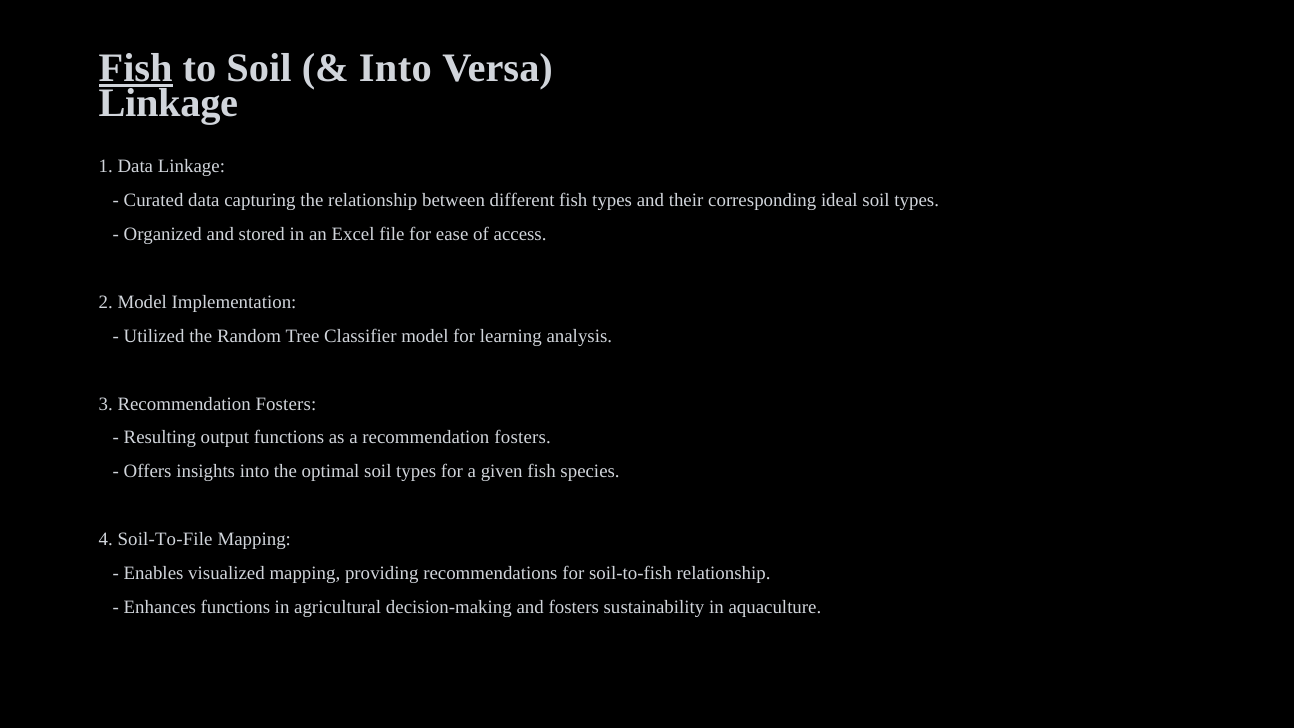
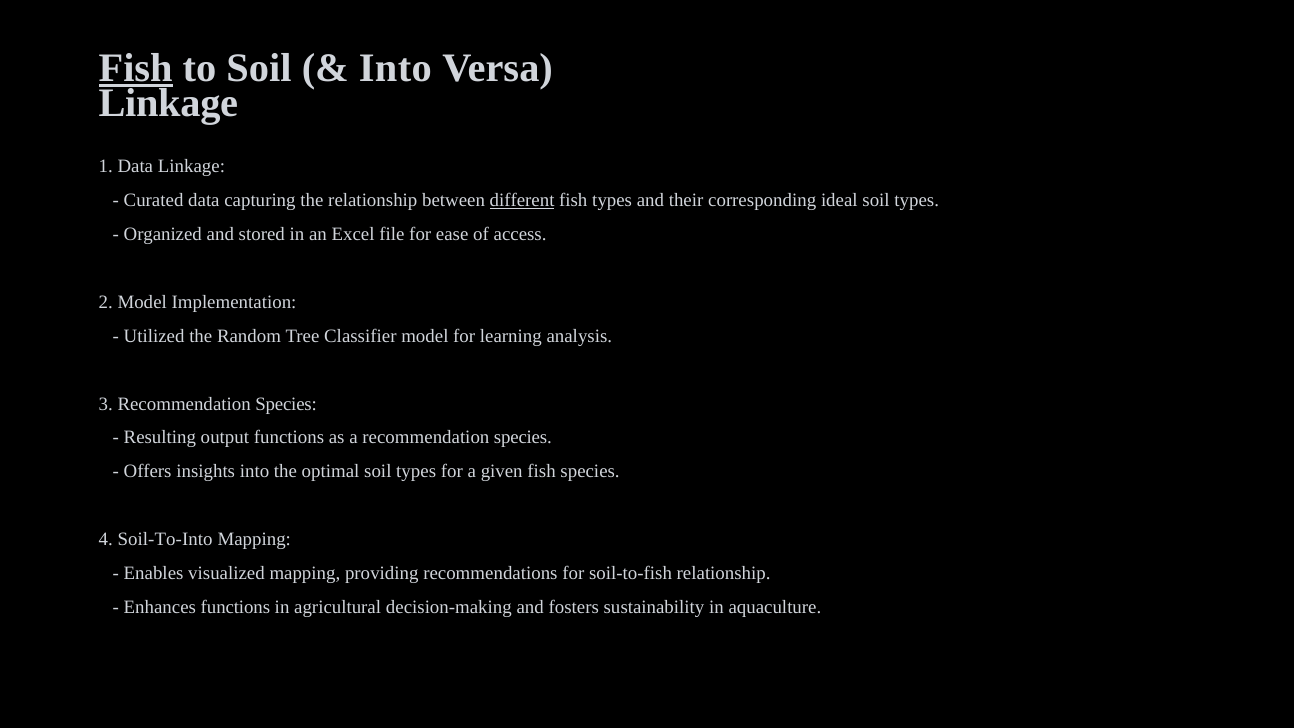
different underline: none -> present (522, 200)
3 Recommendation Fosters: Fosters -> Species (286, 404)
a recommendation fosters: fosters -> species (523, 438)
Soil-To-File: Soil-To-File -> Soil-To-Into (165, 539)
